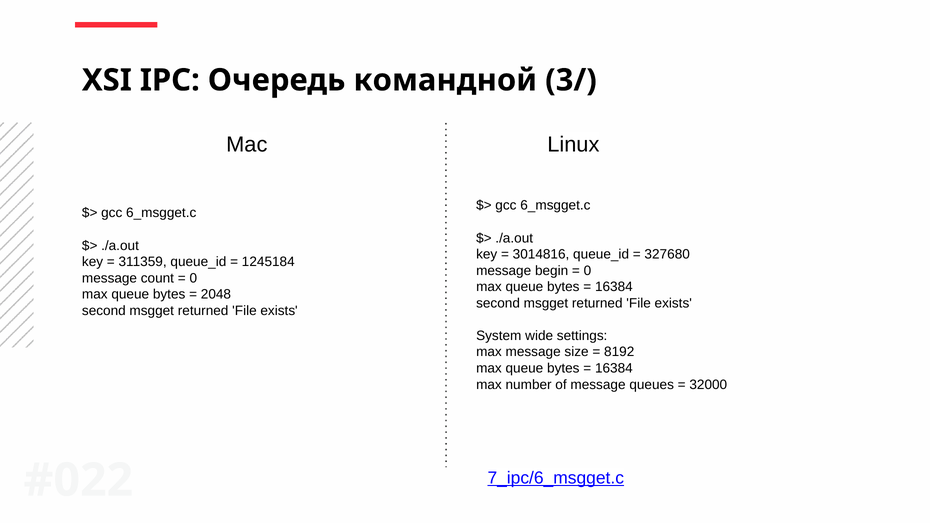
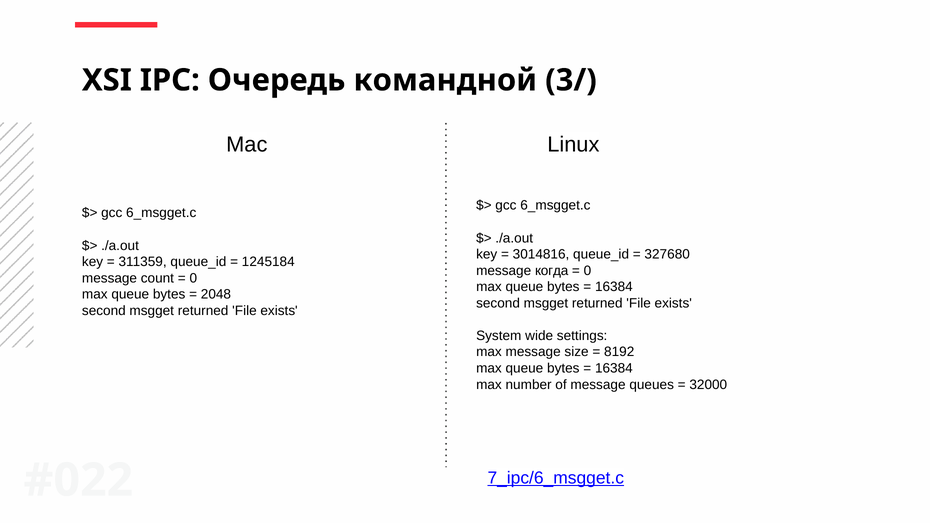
begin: begin -> когда (552, 271)
